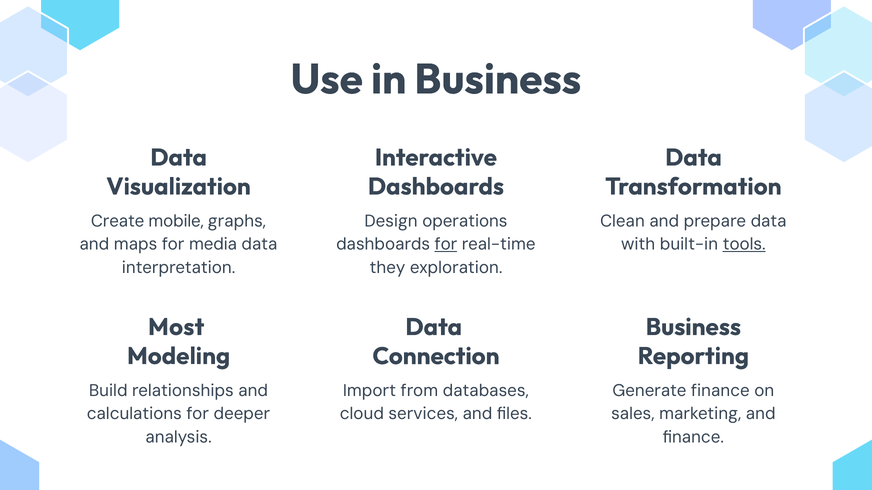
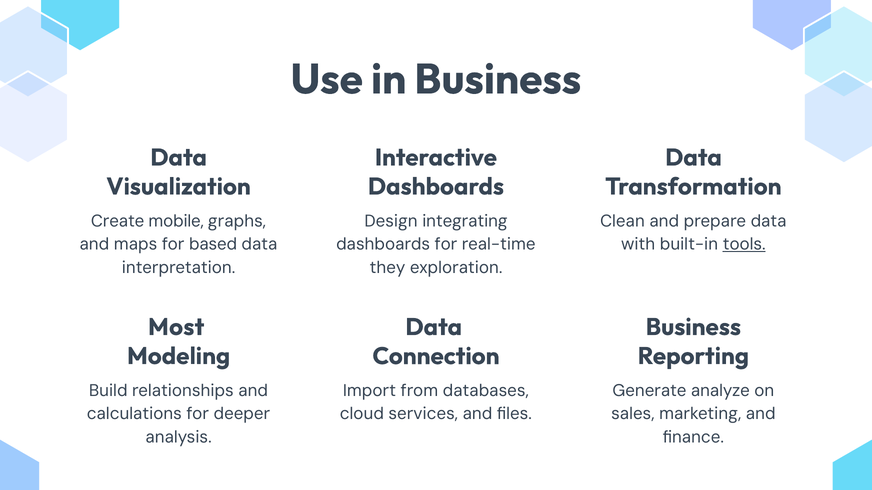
operations: operations -> integrating (465, 221)
media: media -> based (213, 245)
for underline: present -> none (446, 245)
Generate finance: finance -> analyze (720, 391)
